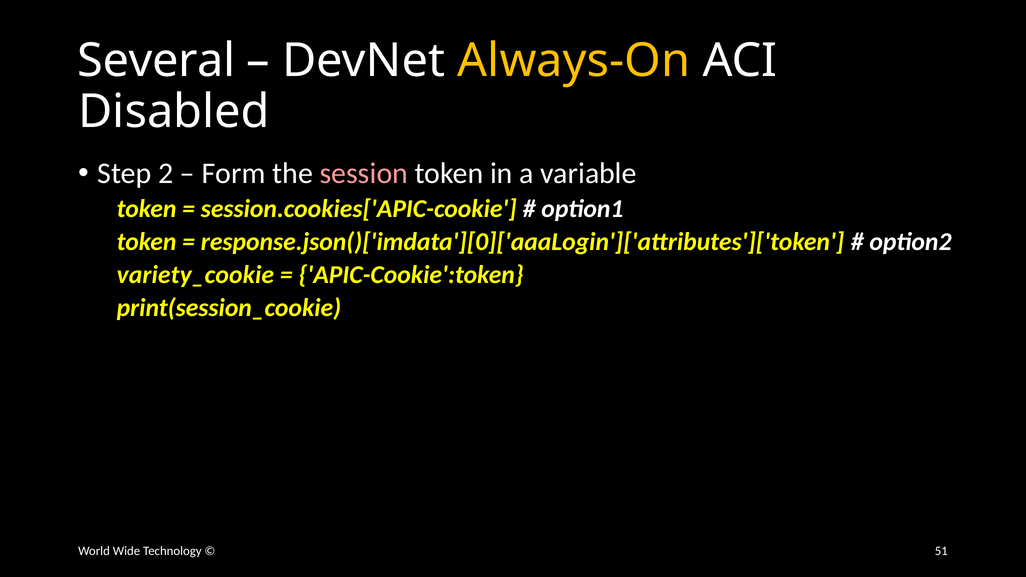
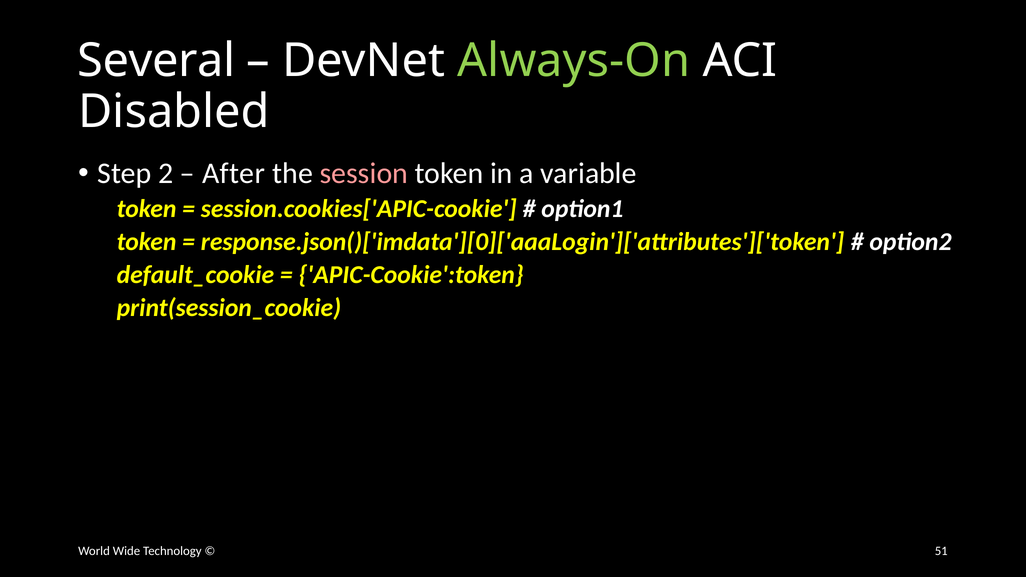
Always-On colour: yellow -> light green (574, 61)
Form: Form -> After (233, 173)
variety_cookie: variety_cookie -> default_cookie (195, 275)
